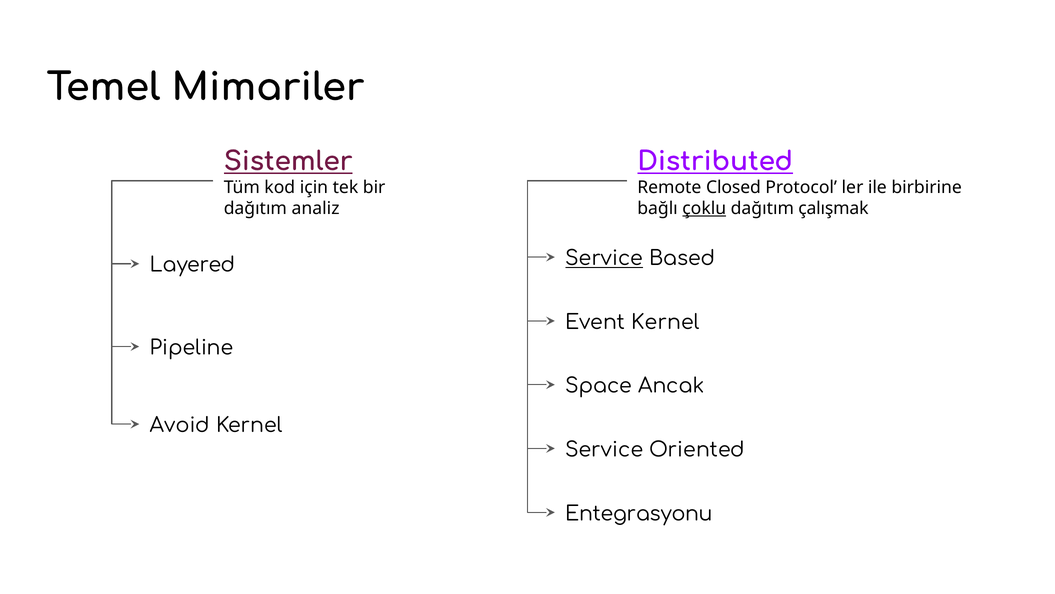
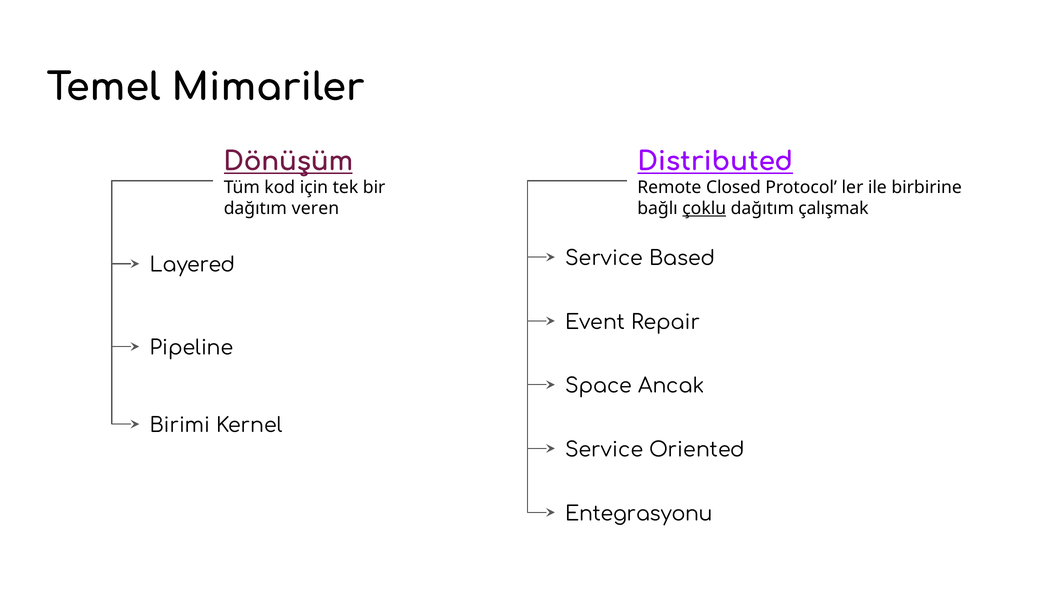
Sistemler: Sistemler -> Dönüşüm (288, 161)
analiz: analiz -> veren (315, 208)
Service underline: present -> none (604, 258)
Event Kernel: Kernel -> Repair (666, 322)
Avoid: Avoid -> Birimi (180, 425)
